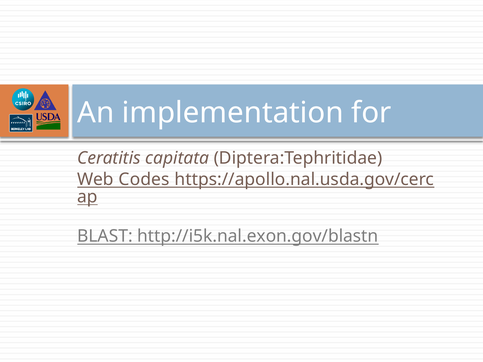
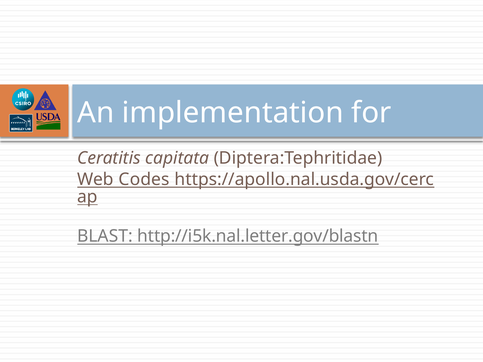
http://i5k.nal.exon.gov/blastn: http://i5k.nal.exon.gov/blastn -> http://i5k.nal.letter.gov/blastn (258, 236)
